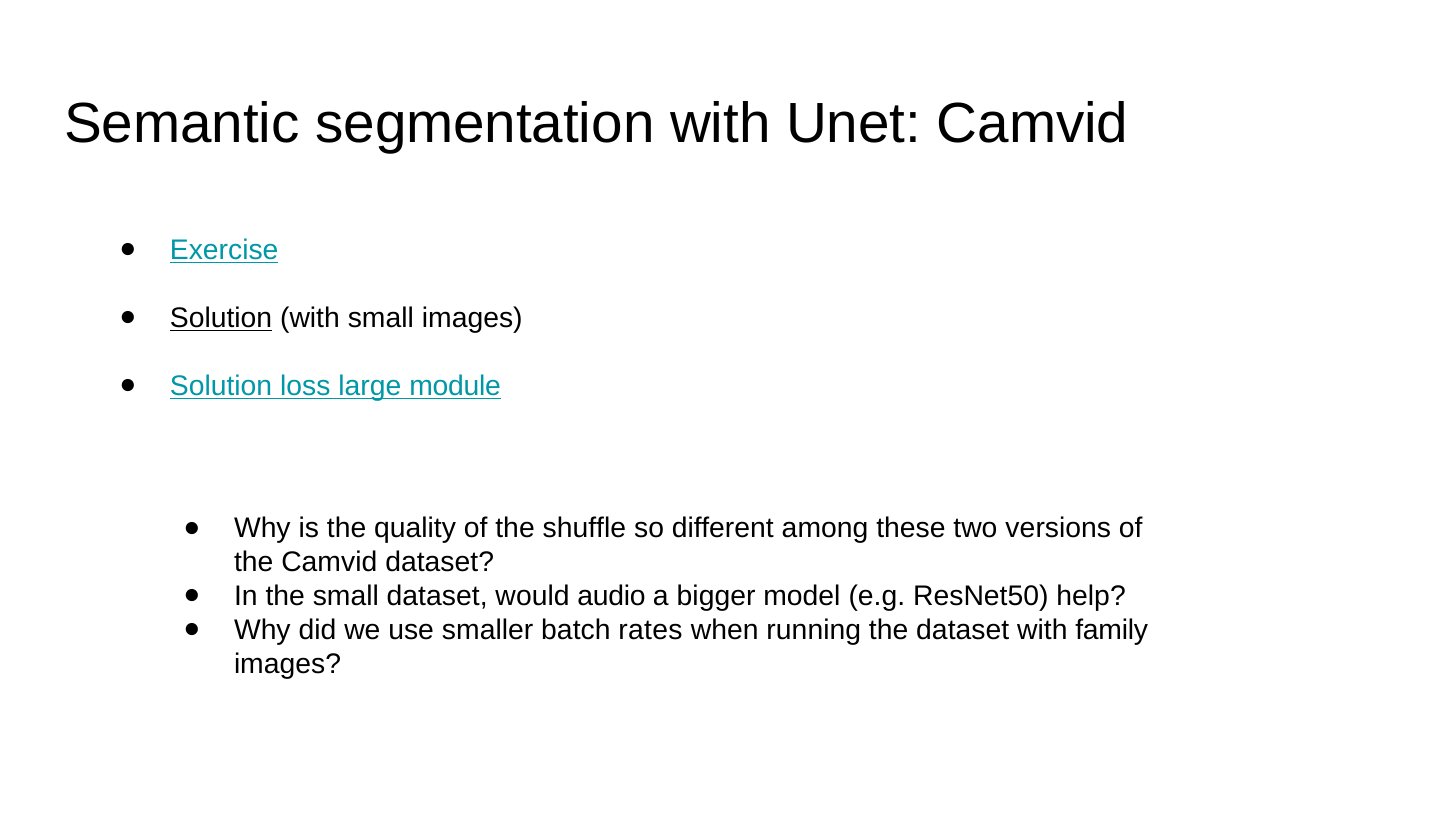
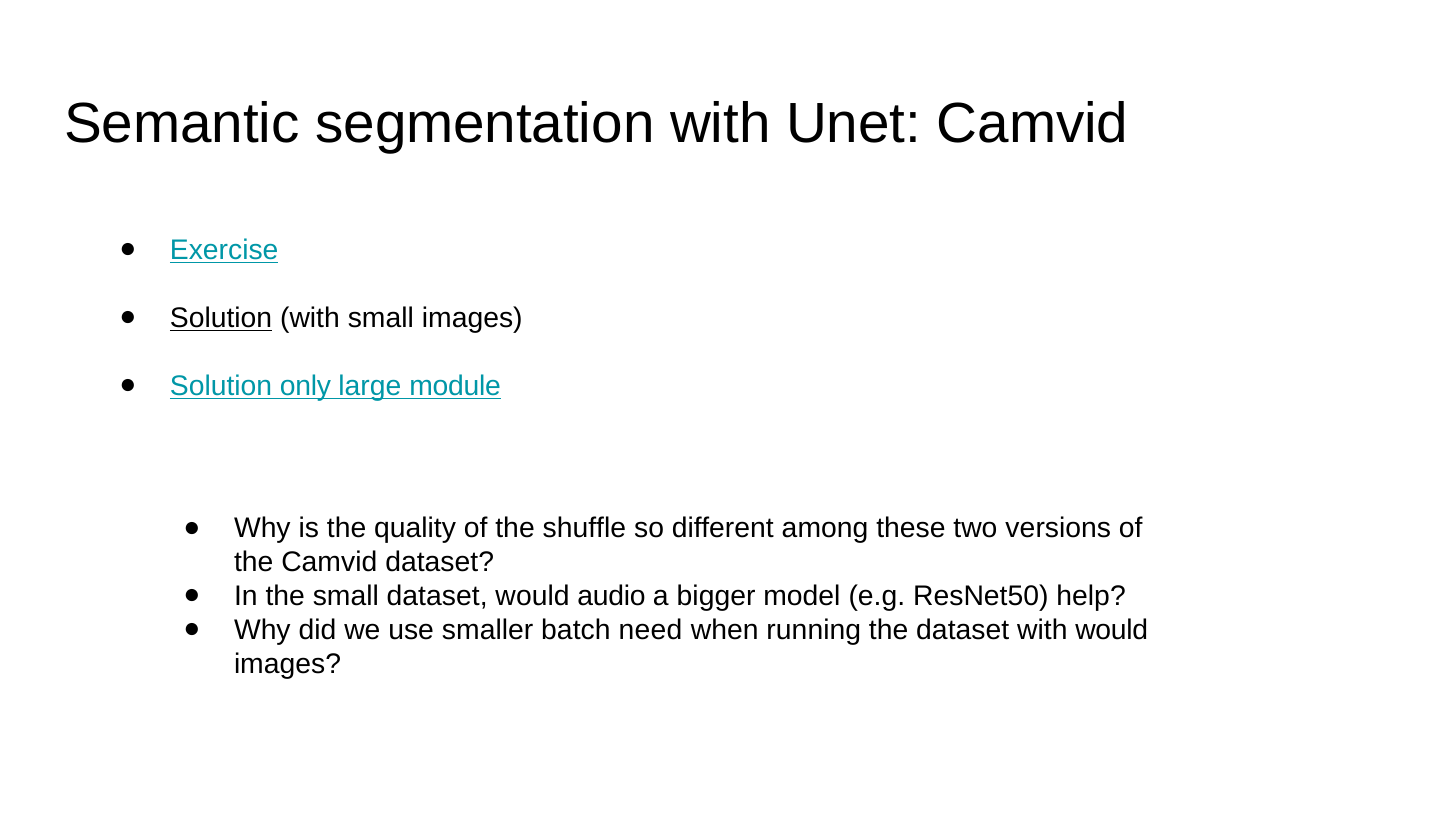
loss: loss -> only (305, 386)
rates: rates -> need (651, 630)
with family: family -> would (1112, 630)
